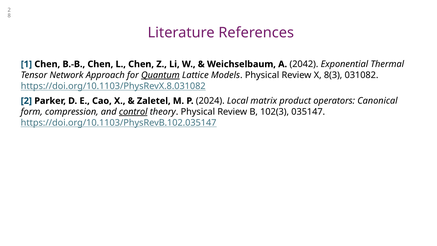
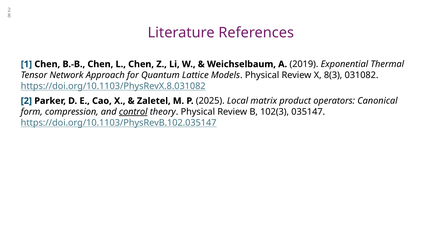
2042: 2042 -> 2019 (304, 64)
Quantum underline: present -> none (160, 75)
2024: 2024 -> 2025 (210, 101)
